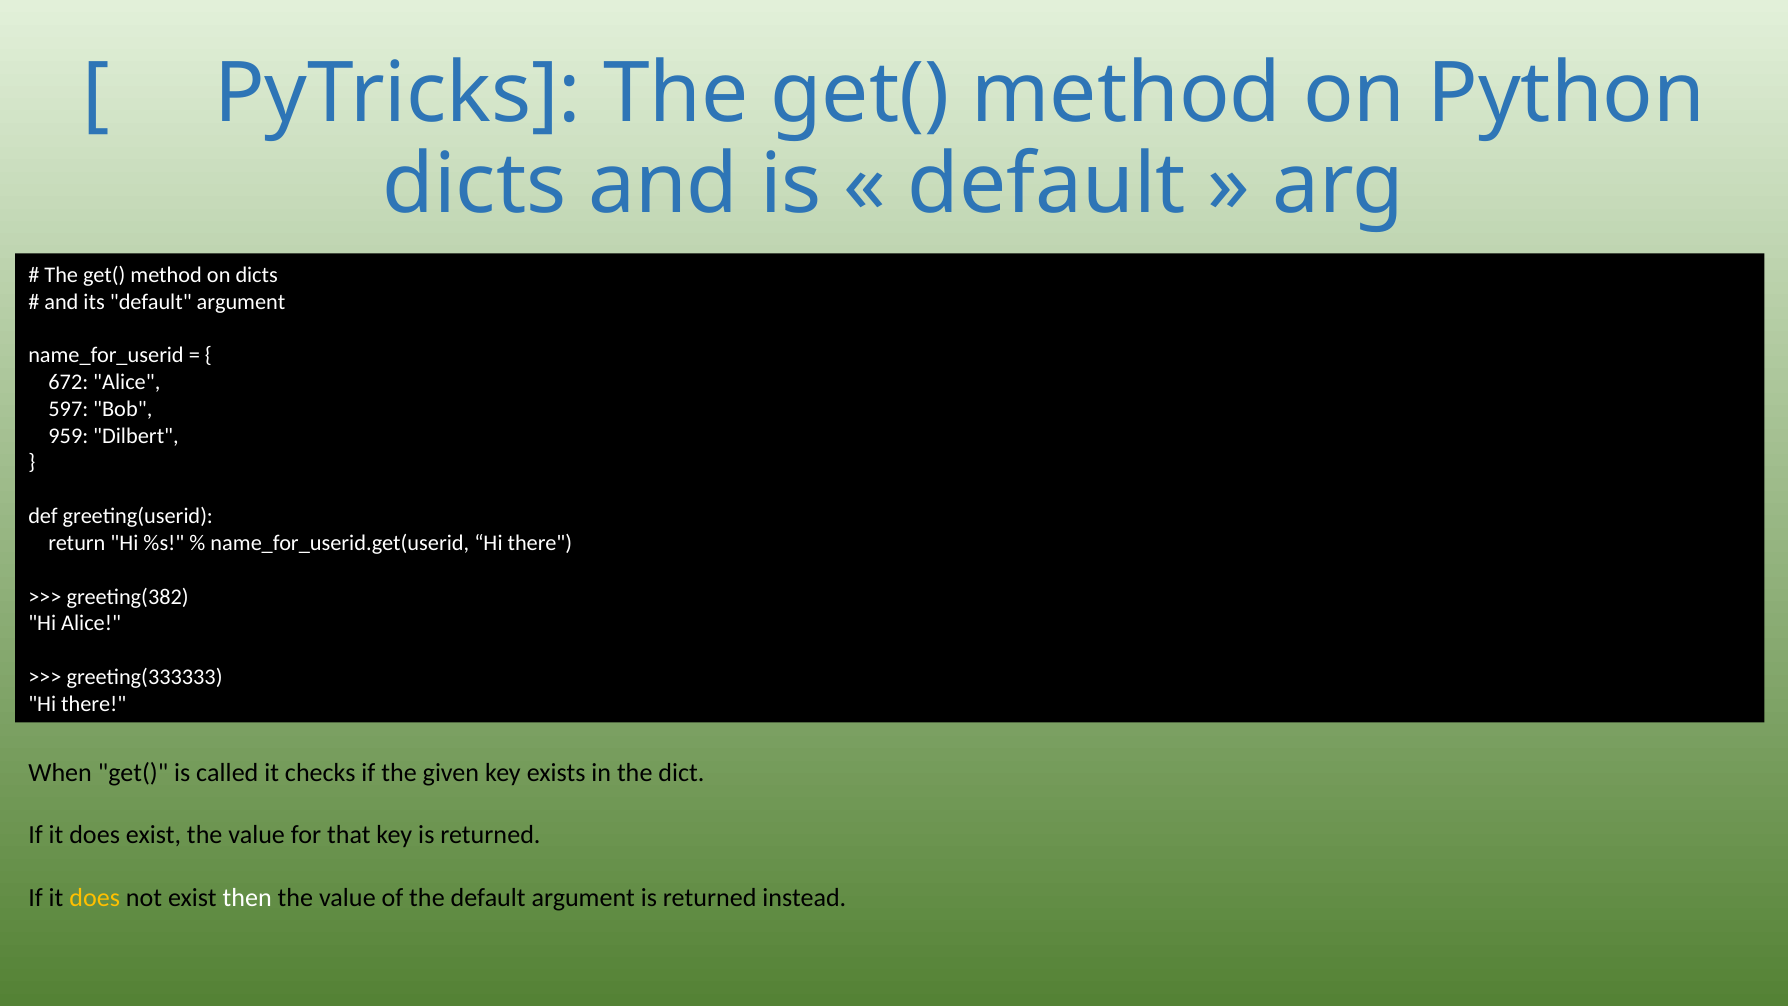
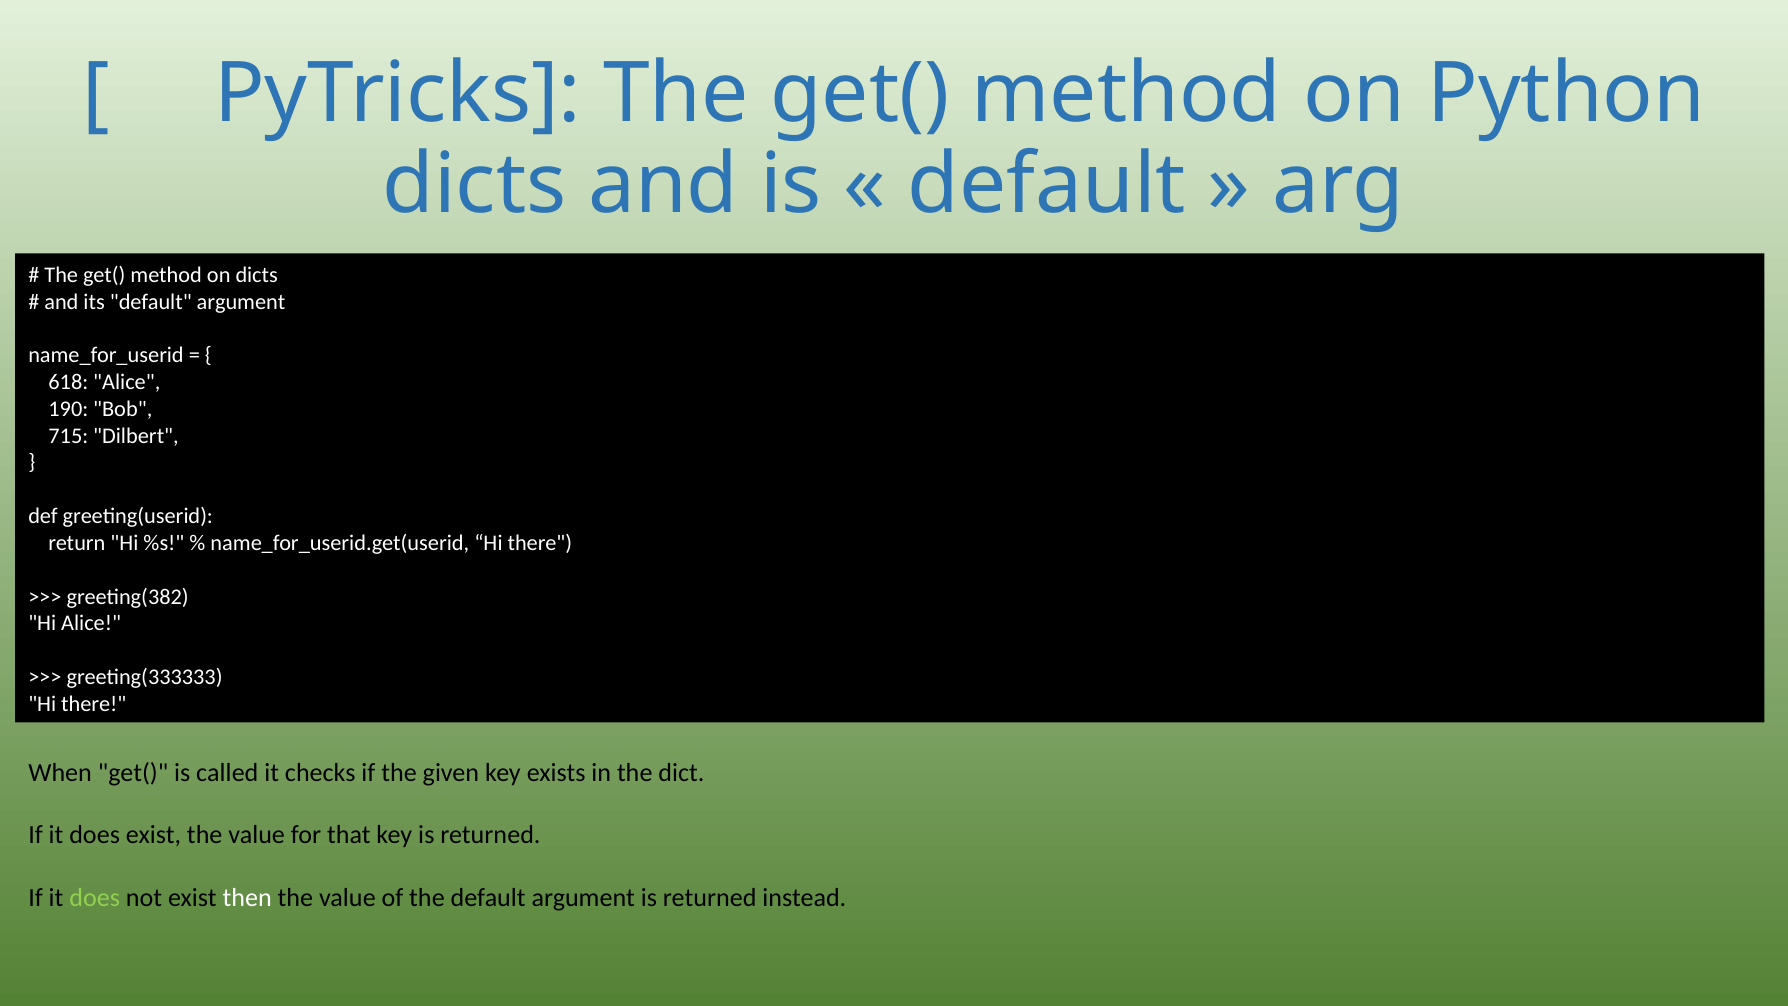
672: 672 -> 618 (68, 382)
597: 597 -> 190 (68, 409)
959: 959 -> 715 (68, 436)
does colour: yellow -> light green (95, 898)
